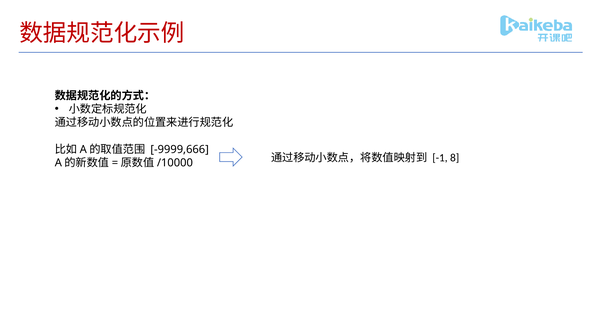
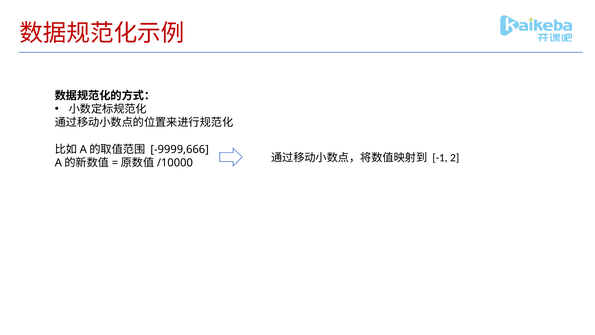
8: 8 -> 2 (455, 158)
